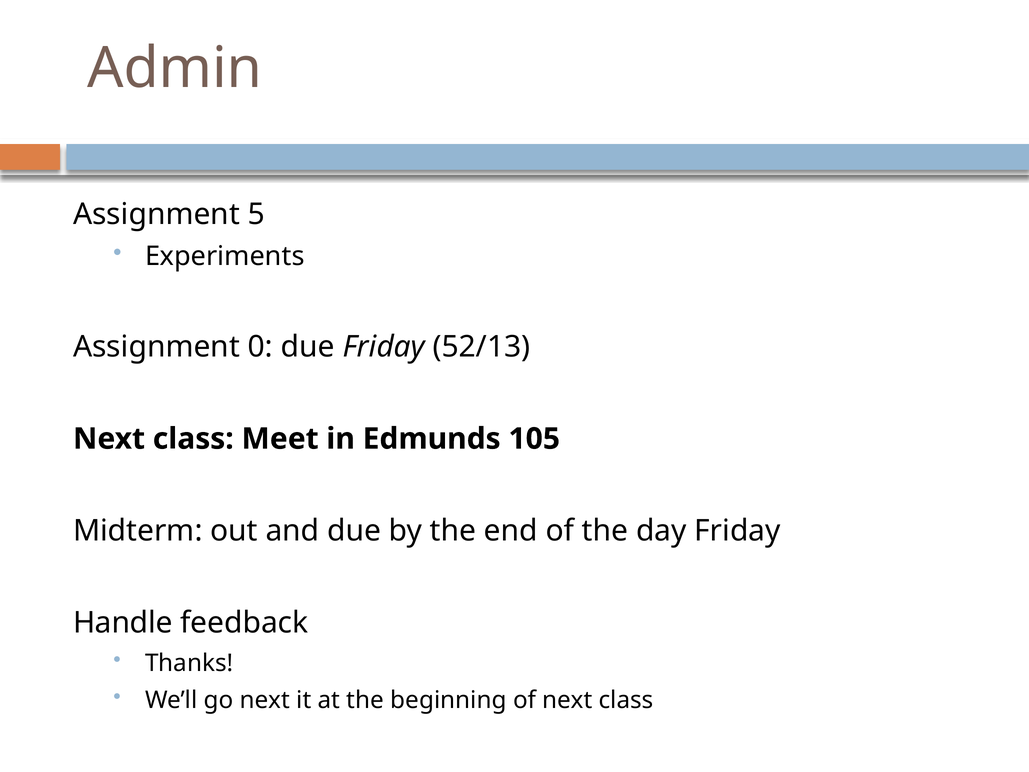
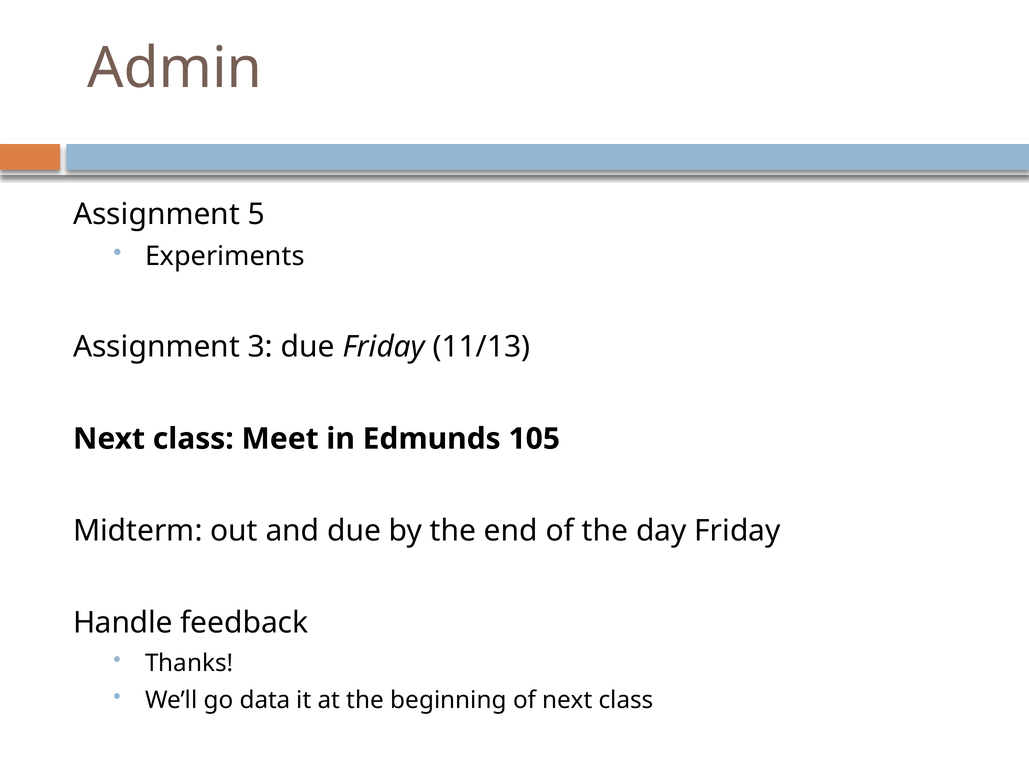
0: 0 -> 3 (260, 347)
52/13: 52/13 -> 11/13 (482, 347)
go next: next -> data (265, 700)
